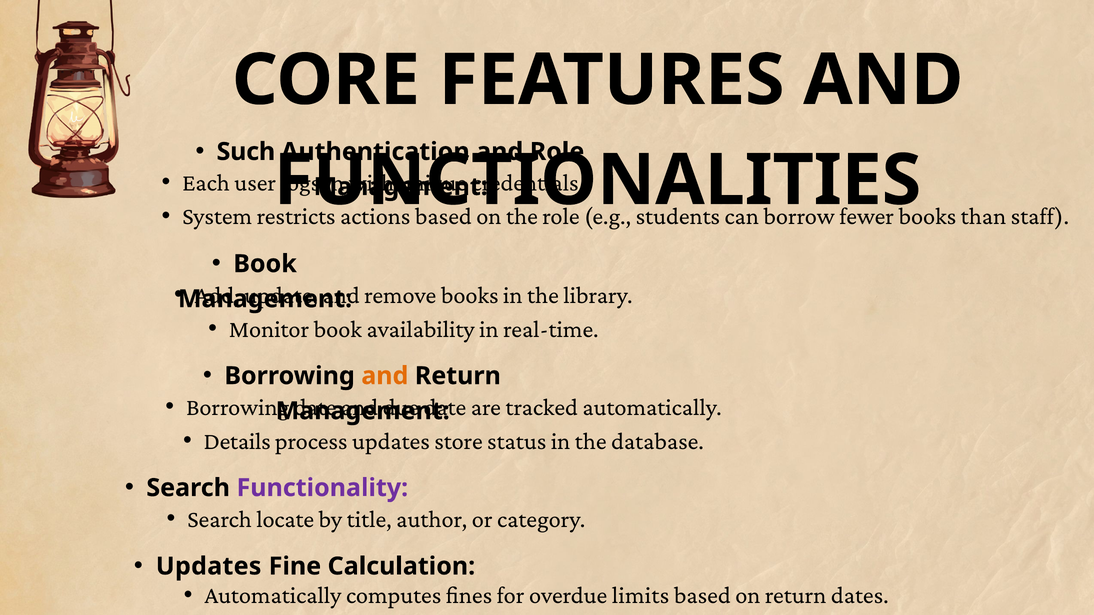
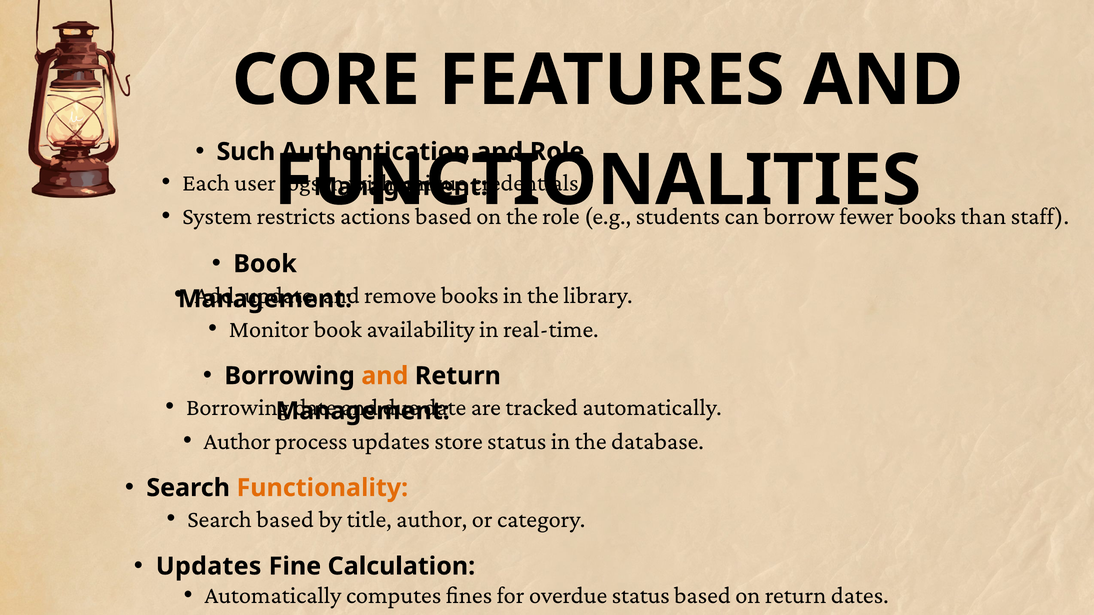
Details: Details -> Author (237, 441)
Functionality colour: purple -> orange (322, 488)
Search locate: locate -> based (285, 519)
overdue limits: limits -> status (641, 596)
